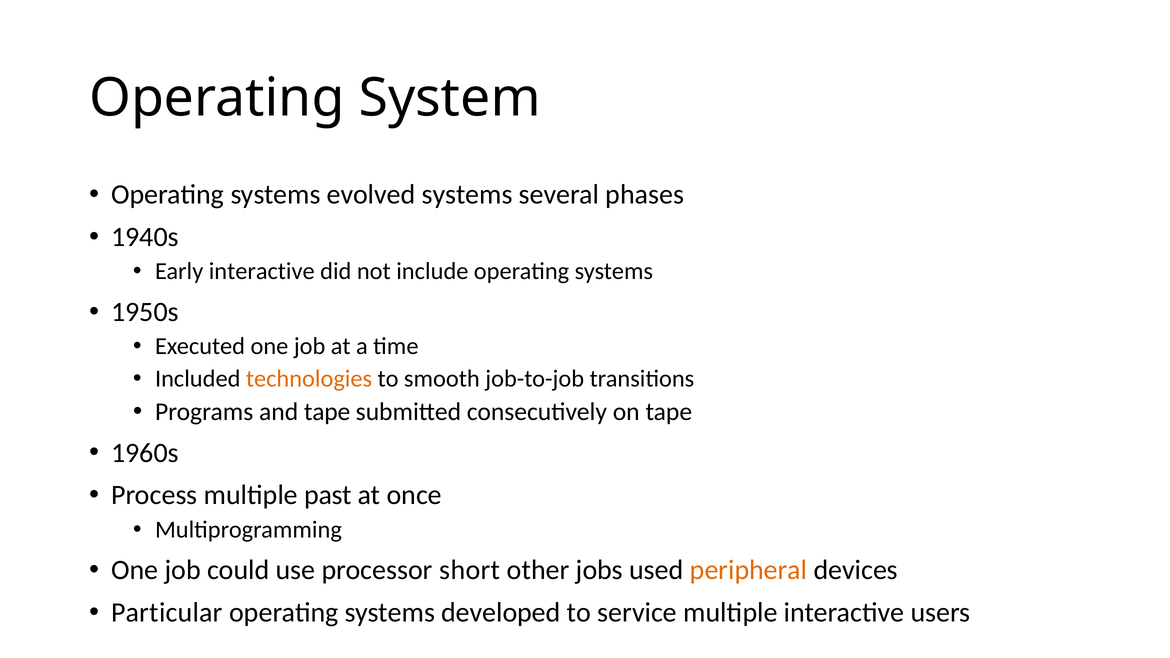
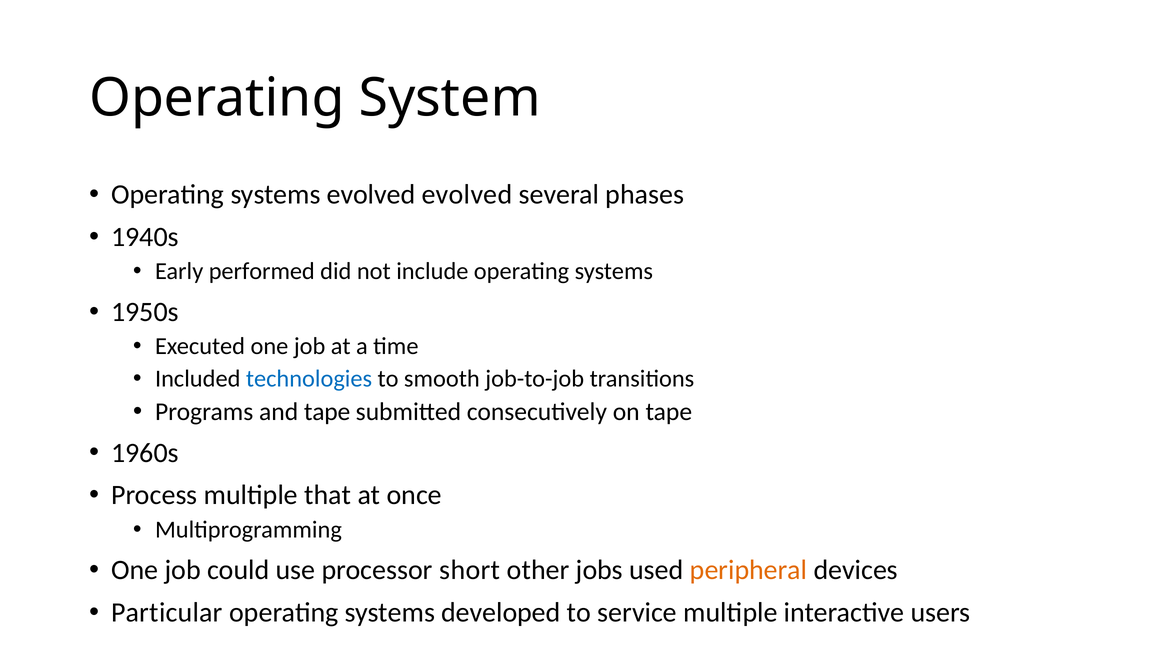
evolved systems: systems -> evolved (467, 195)
Early interactive: interactive -> performed (262, 271)
technologies colour: orange -> blue (309, 379)
past: past -> that (328, 495)
